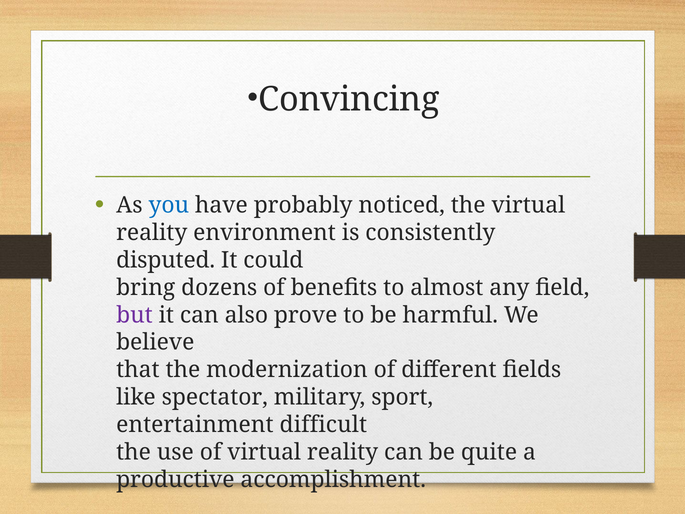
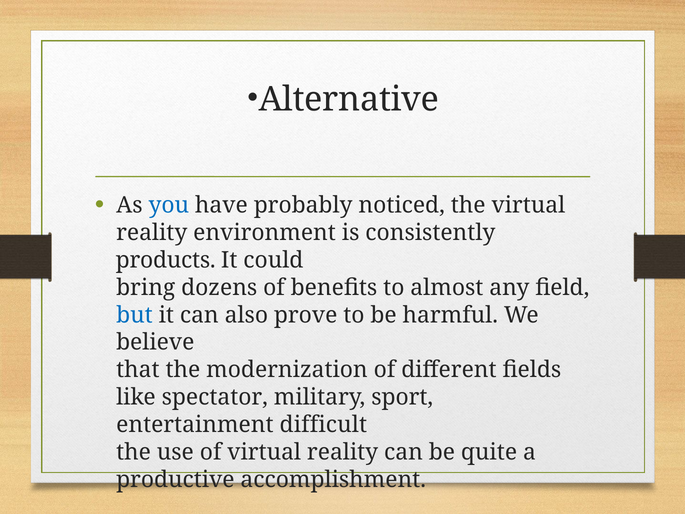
Convincing: Convincing -> Alternative (349, 99)
disputed: disputed -> products (166, 260)
but colour: purple -> blue (134, 315)
